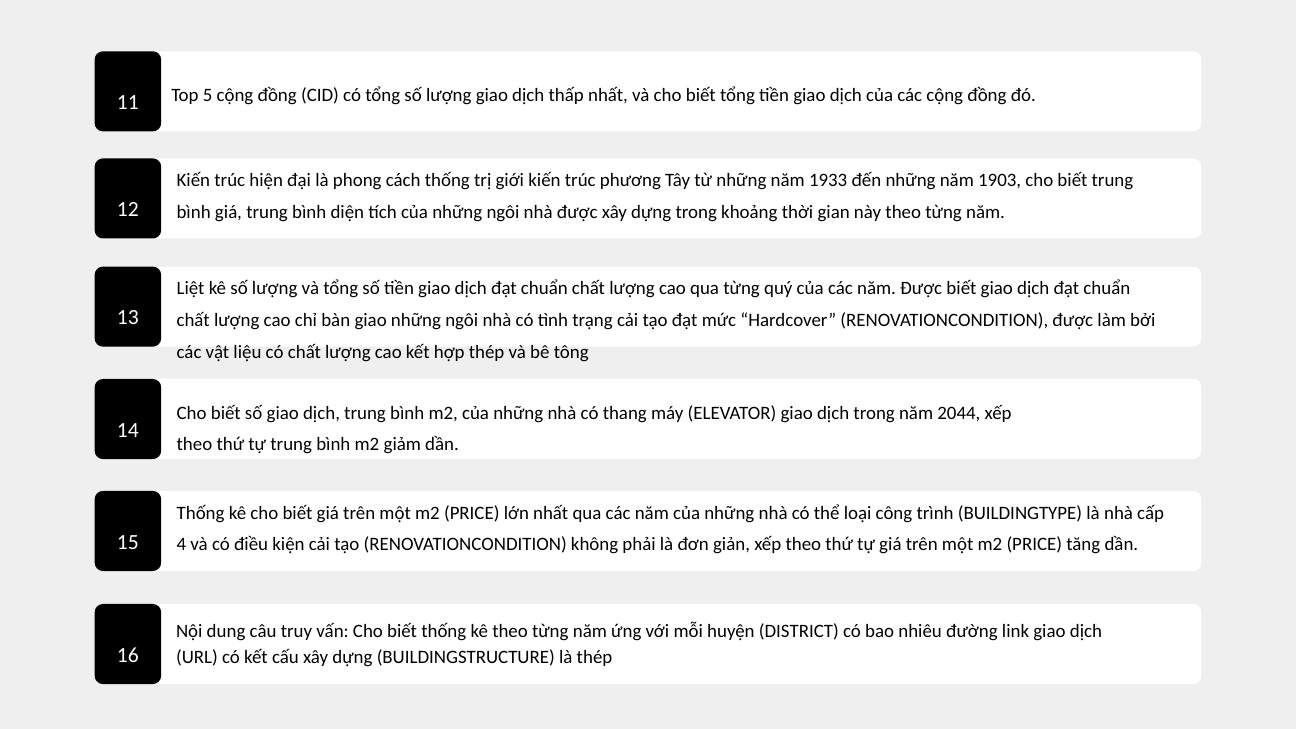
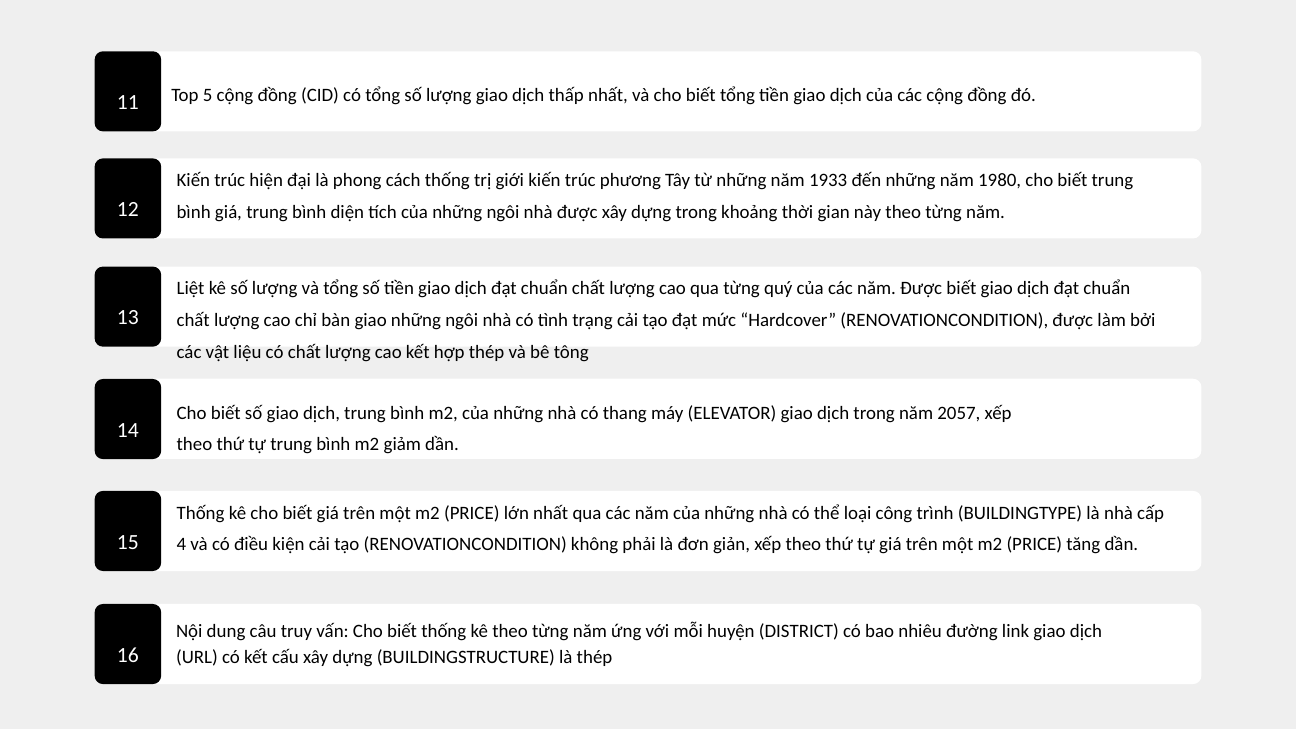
1903: 1903 -> 1980 (1000, 180)
2044: 2044 -> 2057 (959, 413)
